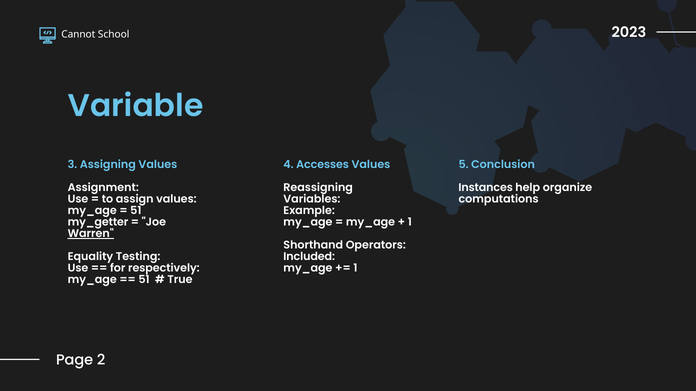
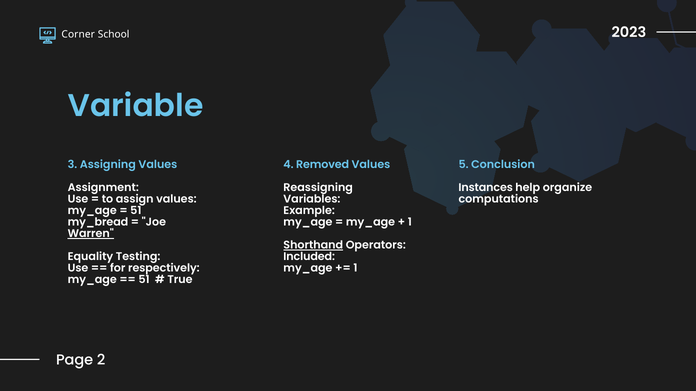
Cannot: Cannot -> Corner (78, 34)
Accesses: Accesses -> Removed (323, 165)
my_getter: my_getter -> my_bread (98, 222)
Shorthand underline: none -> present (313, 245)
